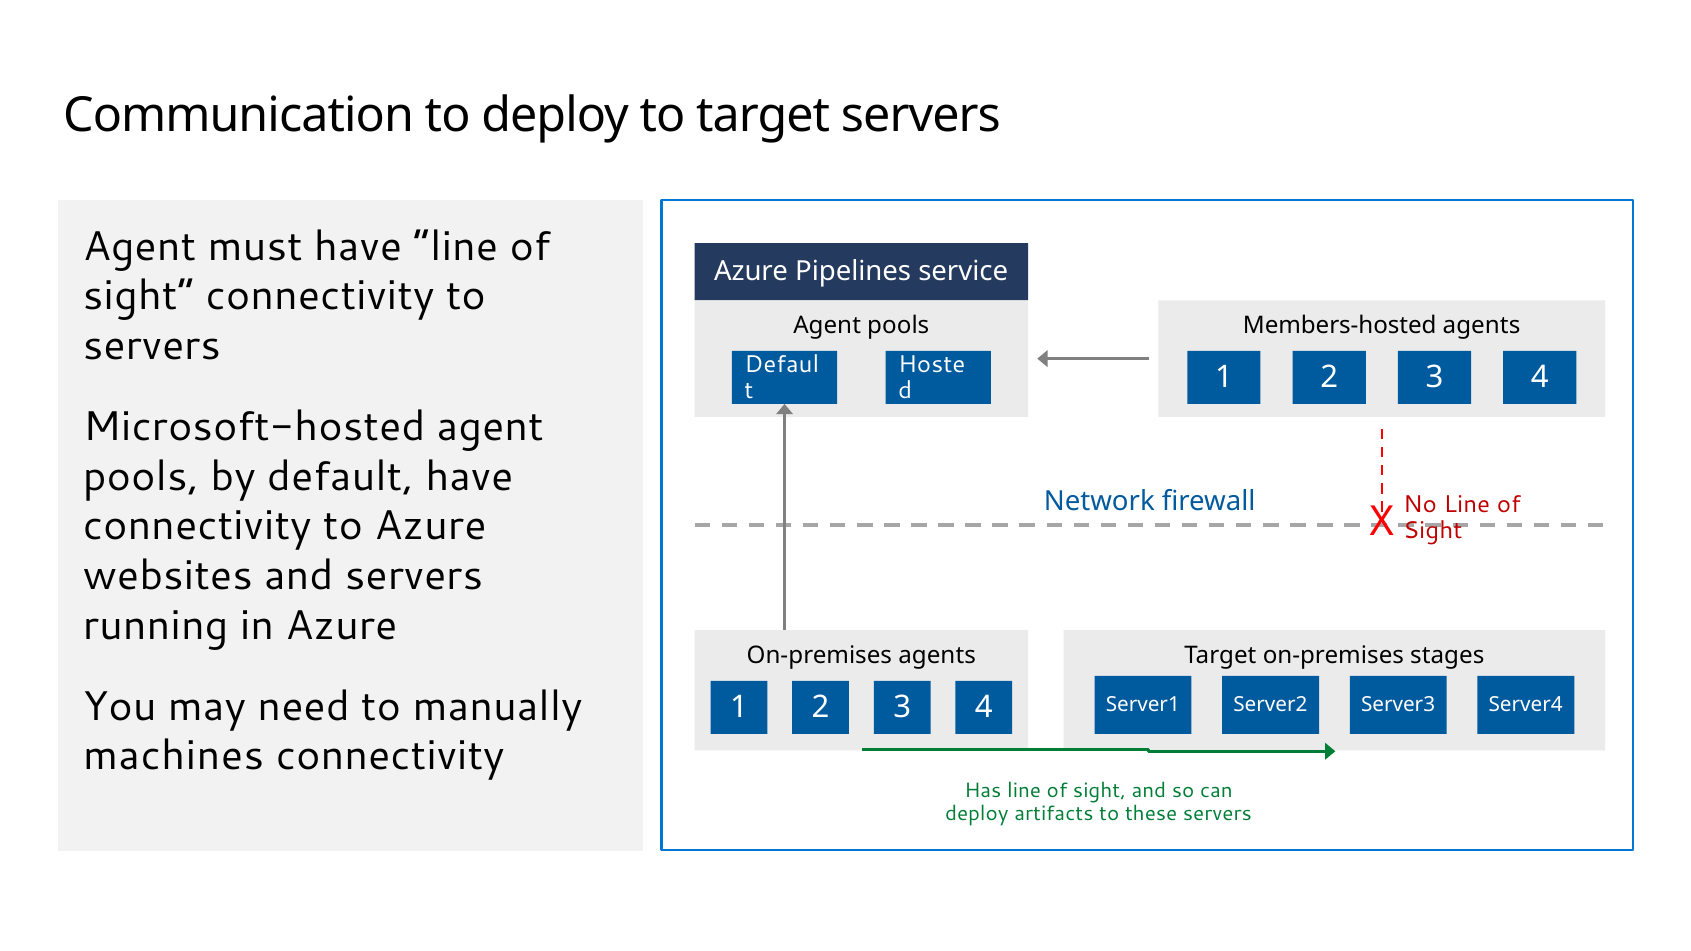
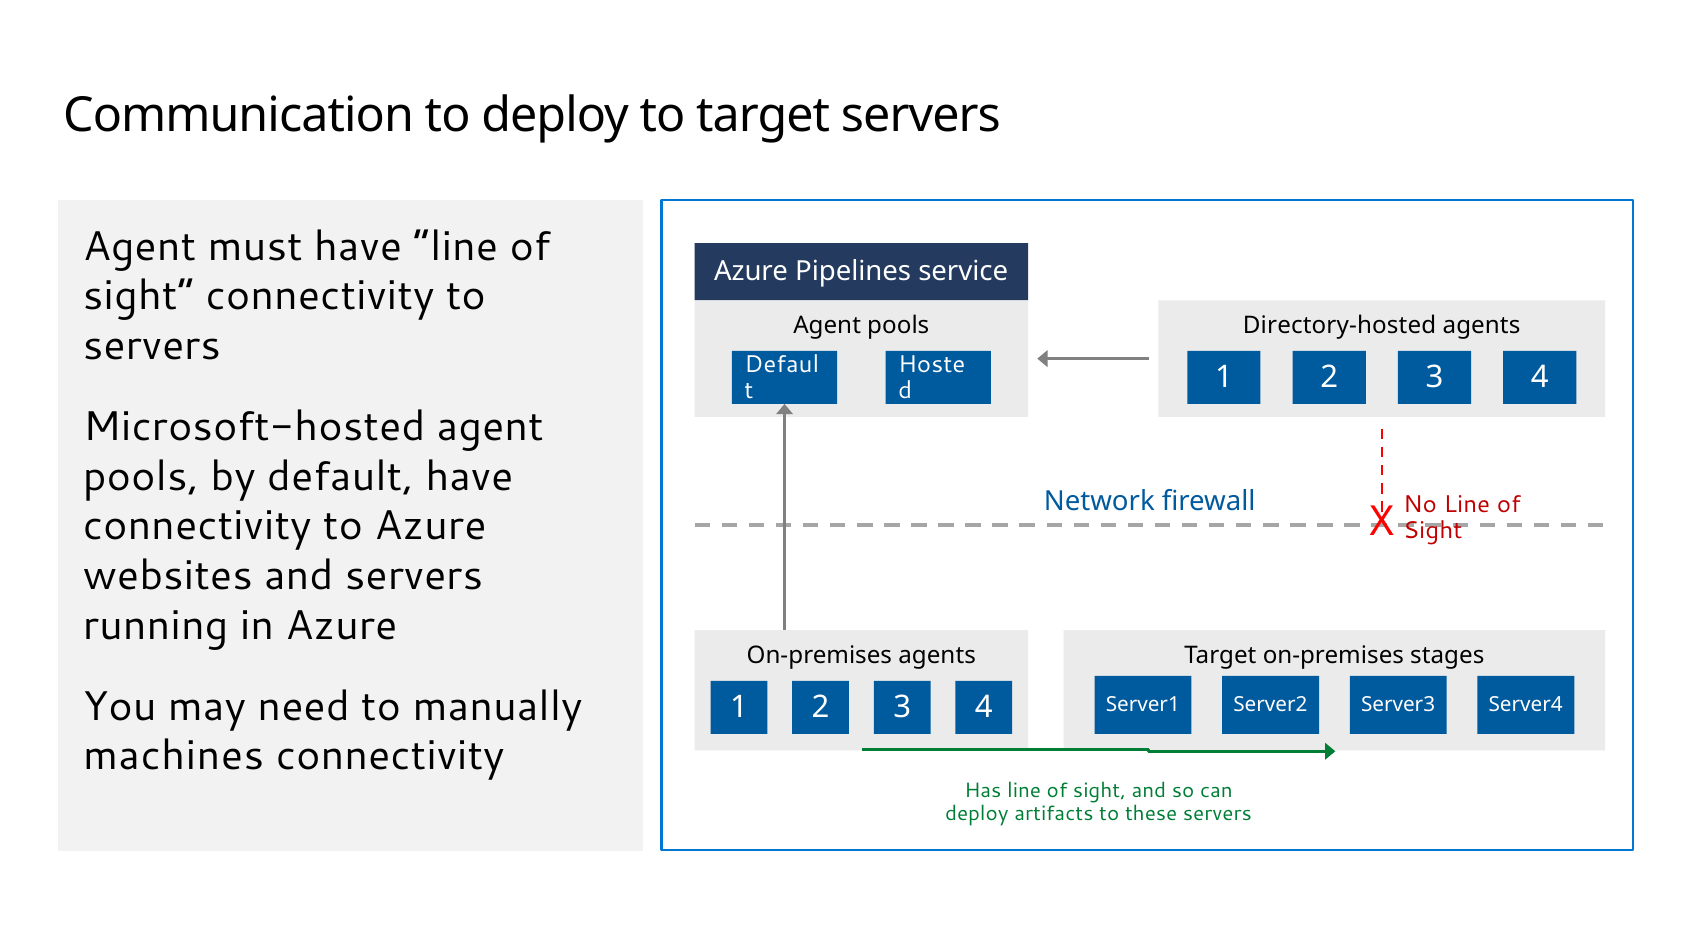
Members-hosted: Members-hosted -> Directory-hosted (1340, 326)
